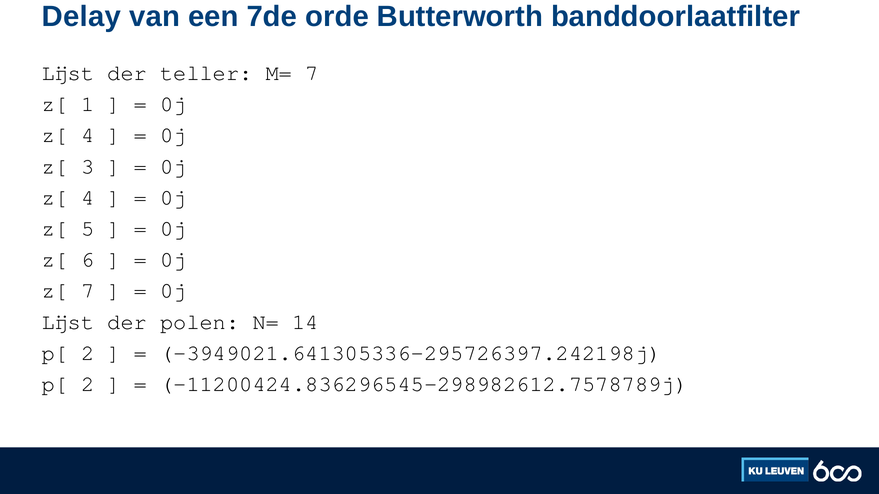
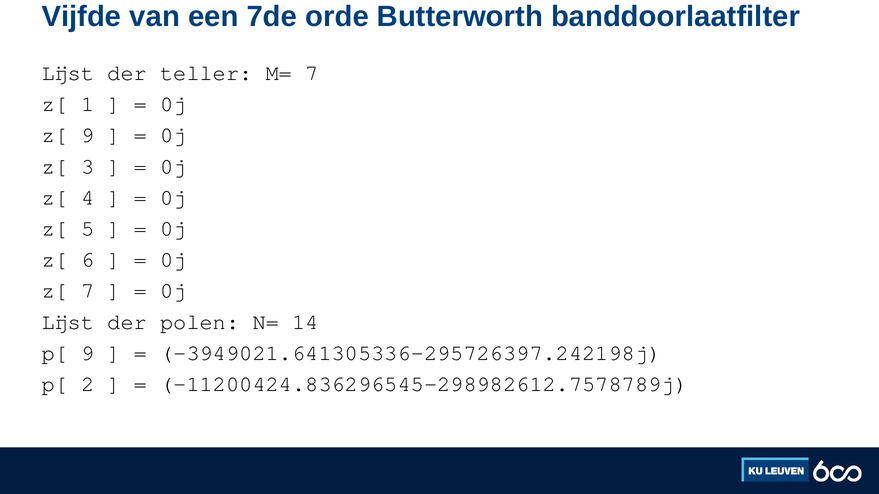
Delay: Delay -> Vijfde (81, 17)
4: 4 -> 9 (88, 135)
2: 2 -> 9 (88, 353)
